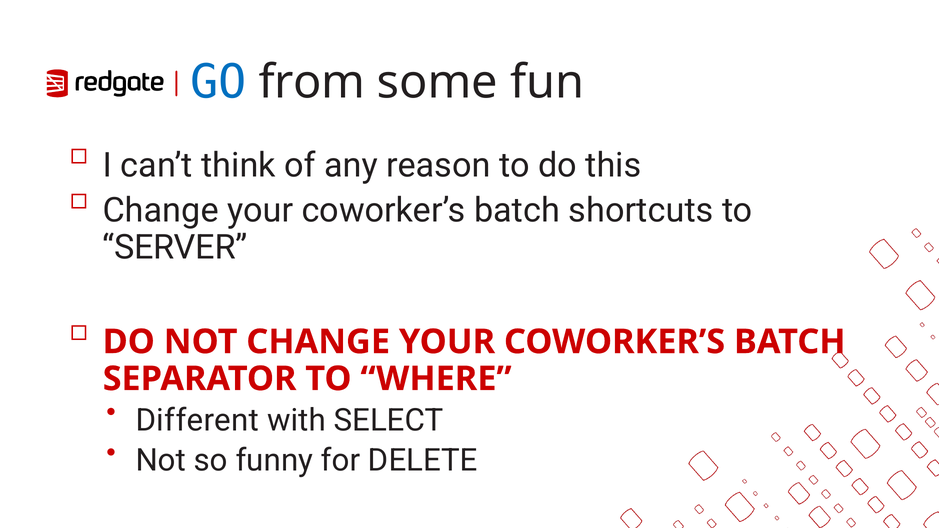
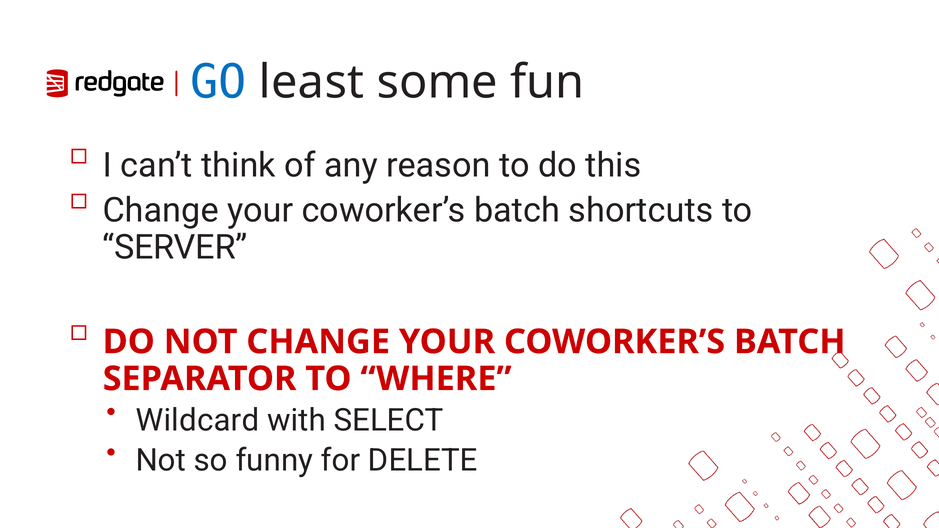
from: from -> least (312, 82)
Different: Different -> Wildcard (197, 420)
